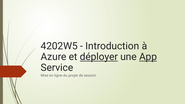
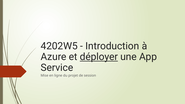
App underline: present -> none (148, 57)
